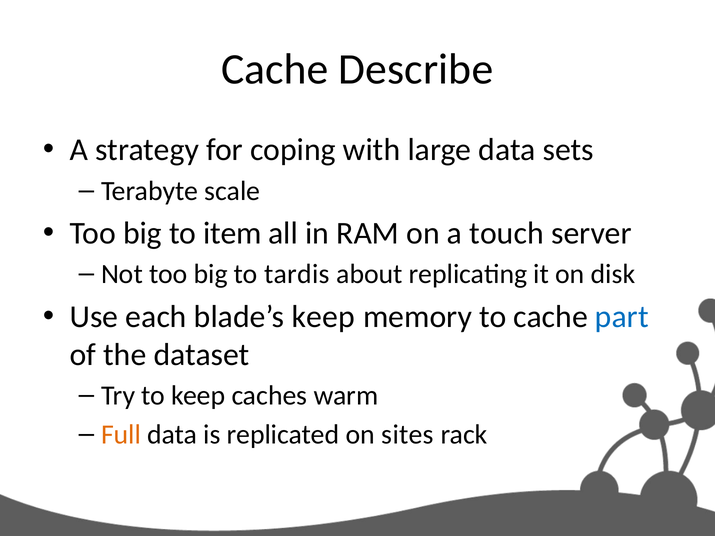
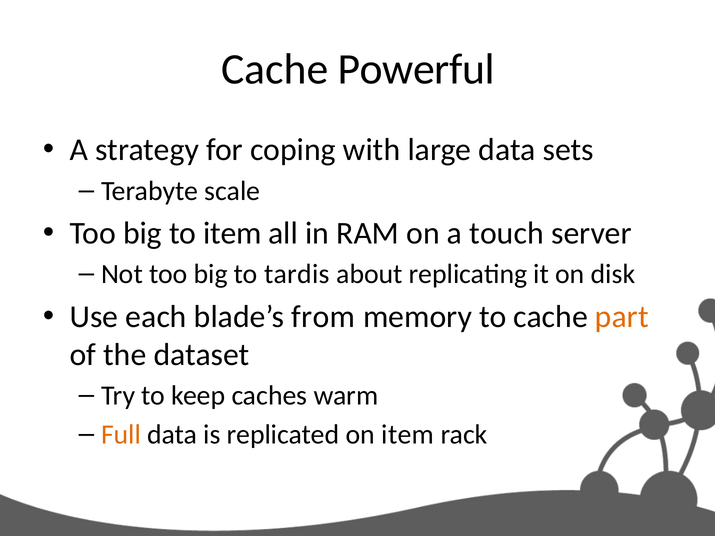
Describe: Describe -> Powerful (416, 69)
blade’s keep: keep -> from (323, 317)
part colour: blue -> orange (622, 317)
on sites: sites -> item (408, 435)
